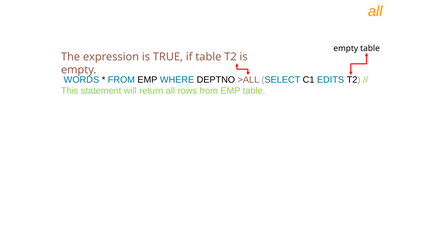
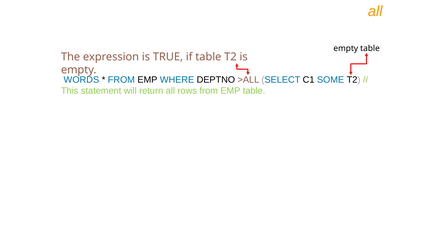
EDITS: EDITS -> SOME (331, 80)
